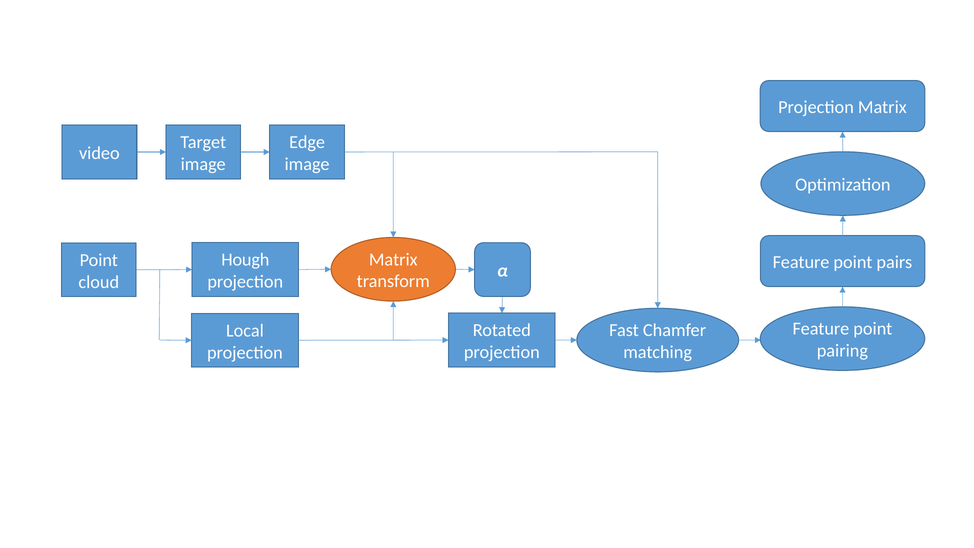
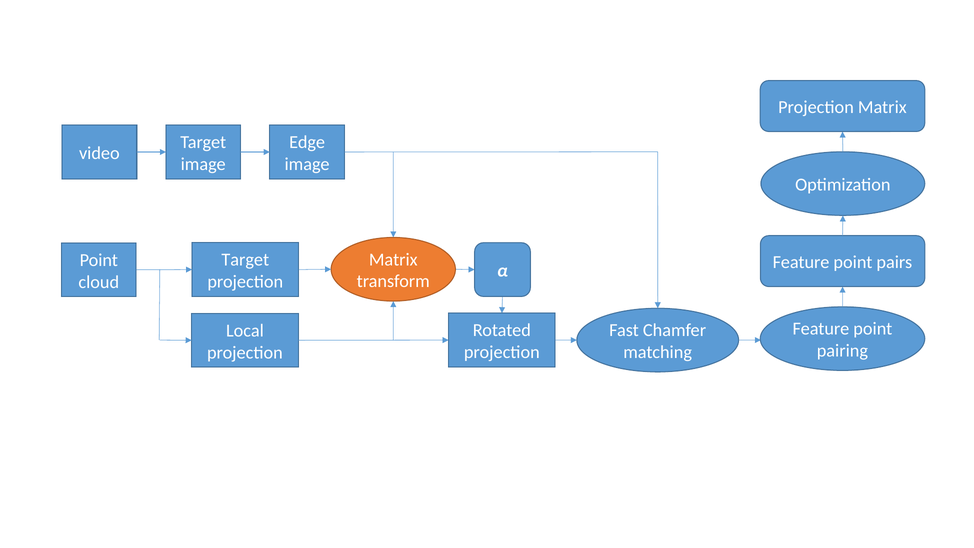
Hough: Hough -> Target (245, 260)
